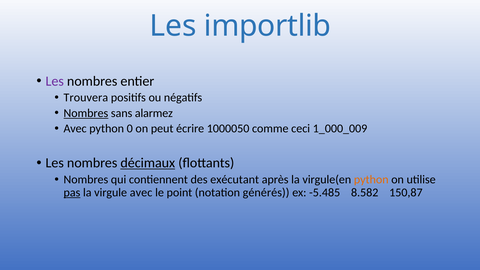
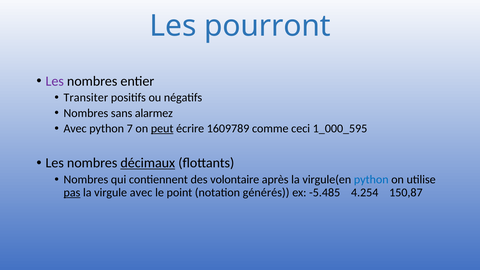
importlib: importlib -> pourront (267, 26)
Trouvera: Trouvera -> Transiter (86, 98)
Nombres underline: present -> none (86, 113)
0: 0 -> 7 (130, 129)
peut underline: none -> present (162, 129)
1000050: 1000050 -> 1609789 (228, 129)
1_000_009: 1_000_009 -> 1_000_595 (340, 129)
exécutant: exécutant -> volontaire (235, 180)
python colour: orange -> blue (371, 180)
8.582: 8.582 -> 4.254 (365, 193)
